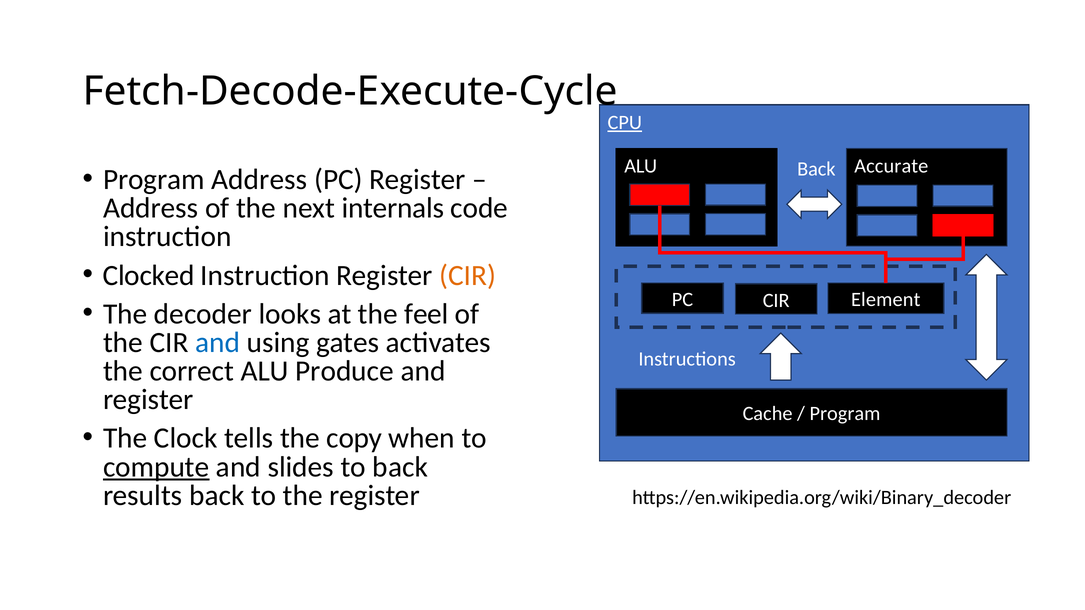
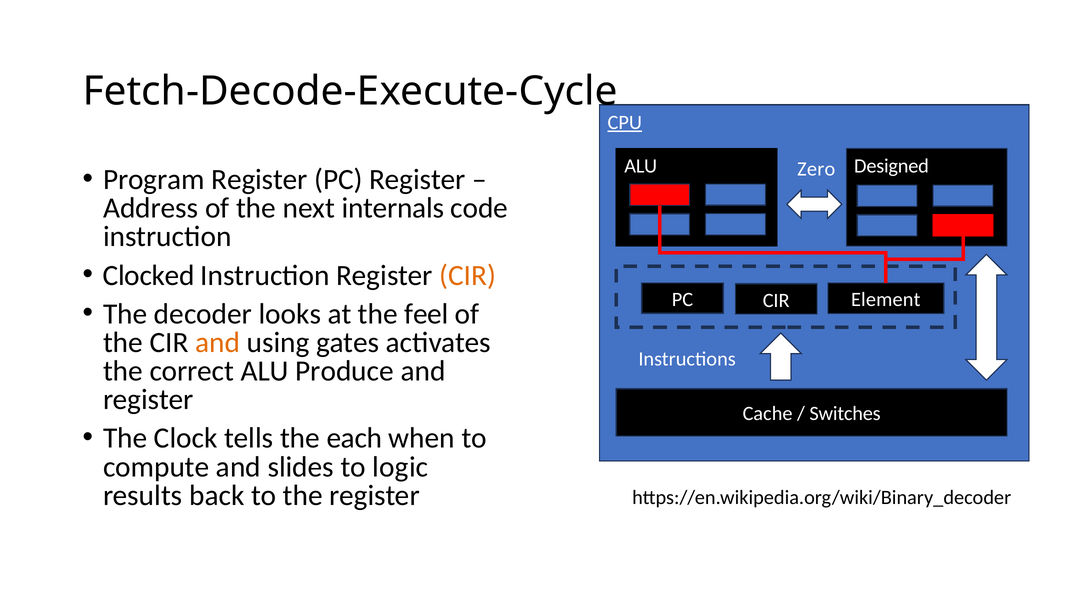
Accurate: Accurate -> Designed (891, 166)
Back: Back -> Zero (816, 169)
Program Address: Address -> Register (259, 180)
and colour: blue -> orange (218, 343)
Program: Program -> Switches (845, 414)
copy: copy -> each (354, 439)
compute underline: present -> none (156, 467)
to back: back -> logic (400, 467)
